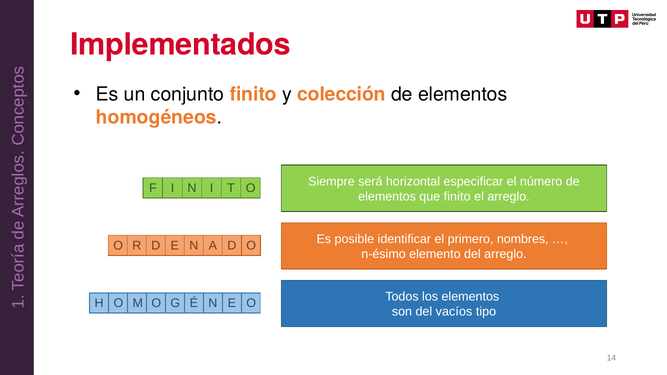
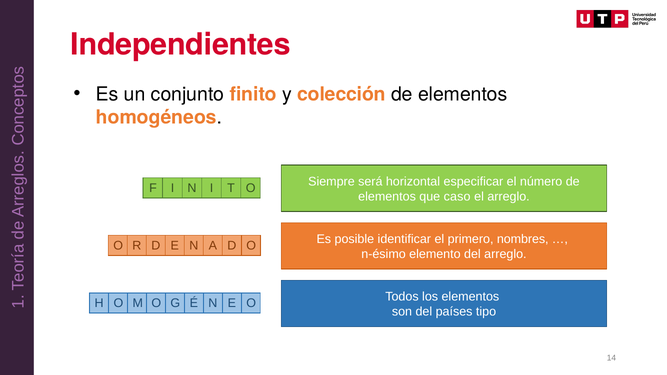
Implementados: Implementados -> Independientes (181, 45)
que finito: finito -> caso (457, 197)
vacíos: vacíos -> países (454, 312)
